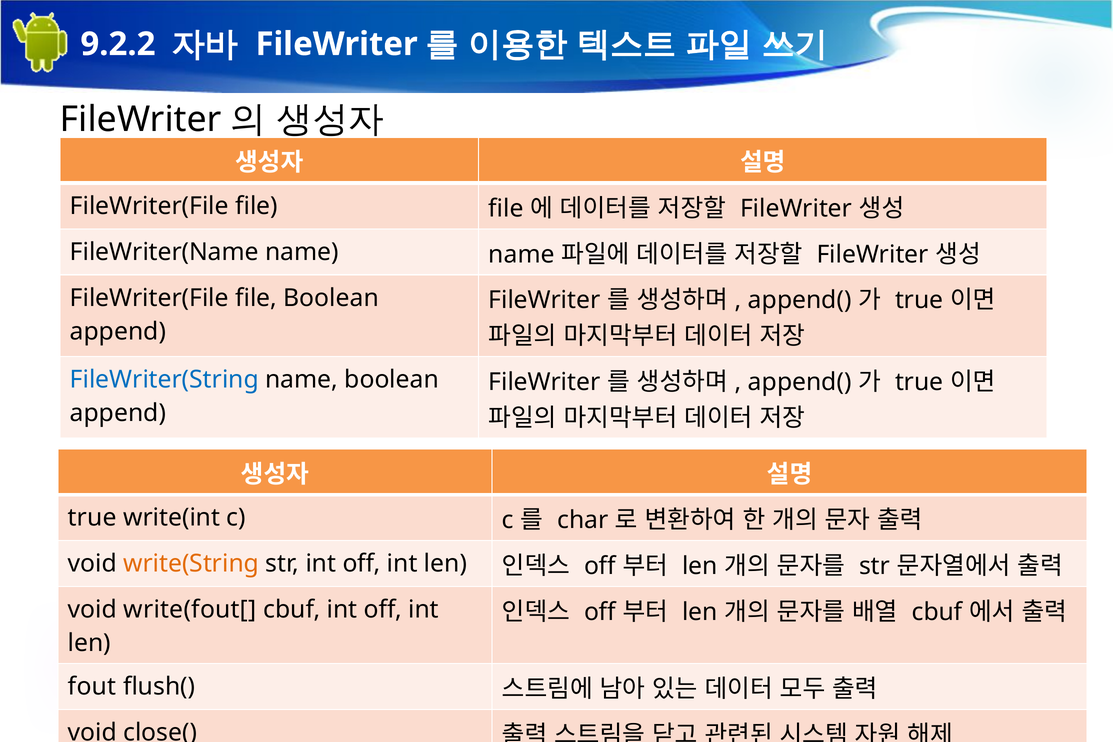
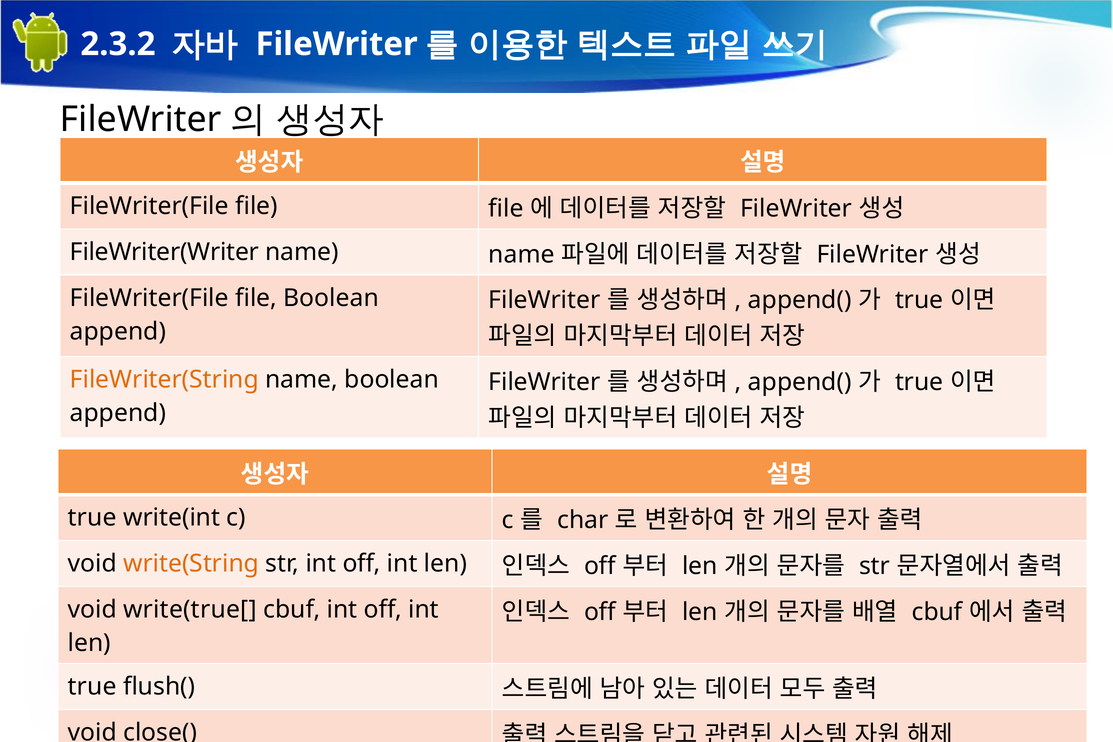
9.2.2: 9.2.2 -> 2.3.2 (118, 44)
FileWriter(Name: FileWriter(Name -> FileWriter(Writer (164, 252)
FileWriter(String colour: blue -> orange (164, 380)
write(fout[: write(fout[ -> write(true[ (190, 610)
fout: fout -> true (92, 687)
